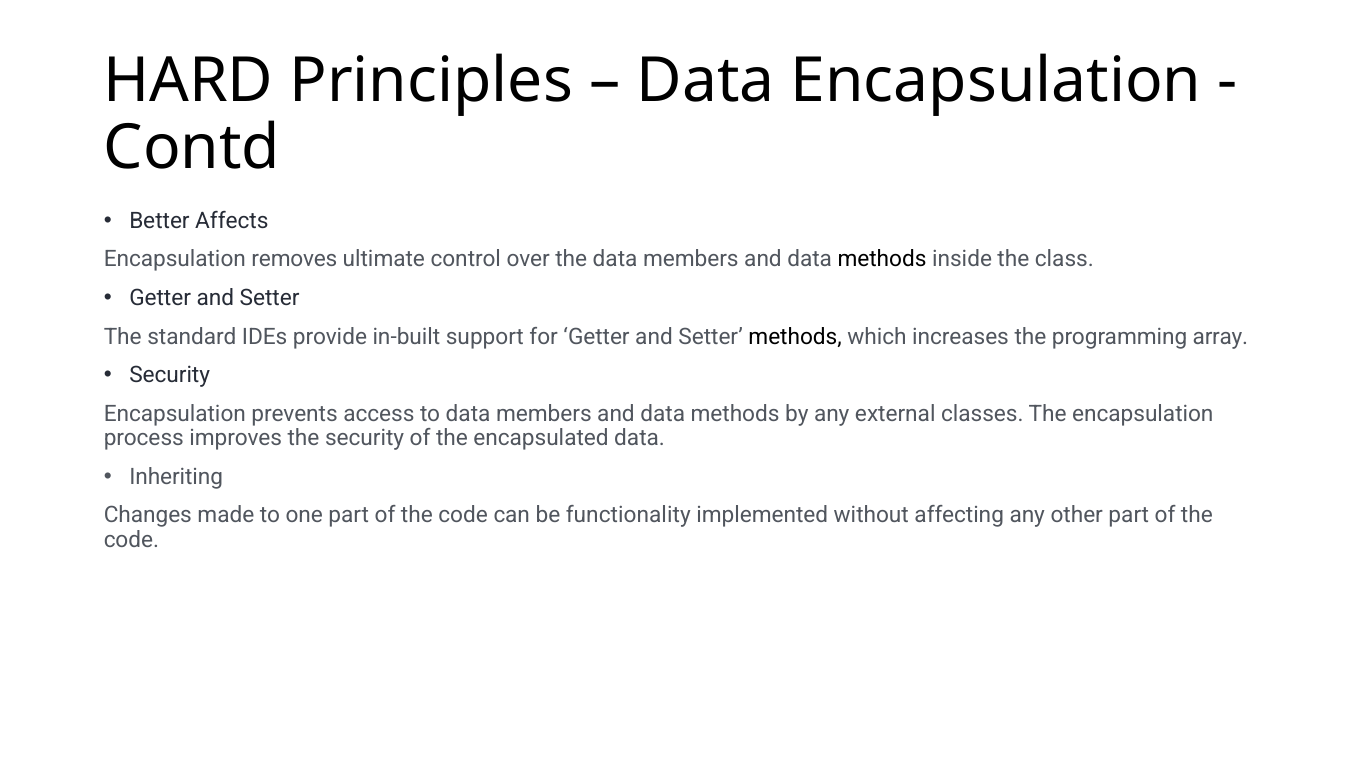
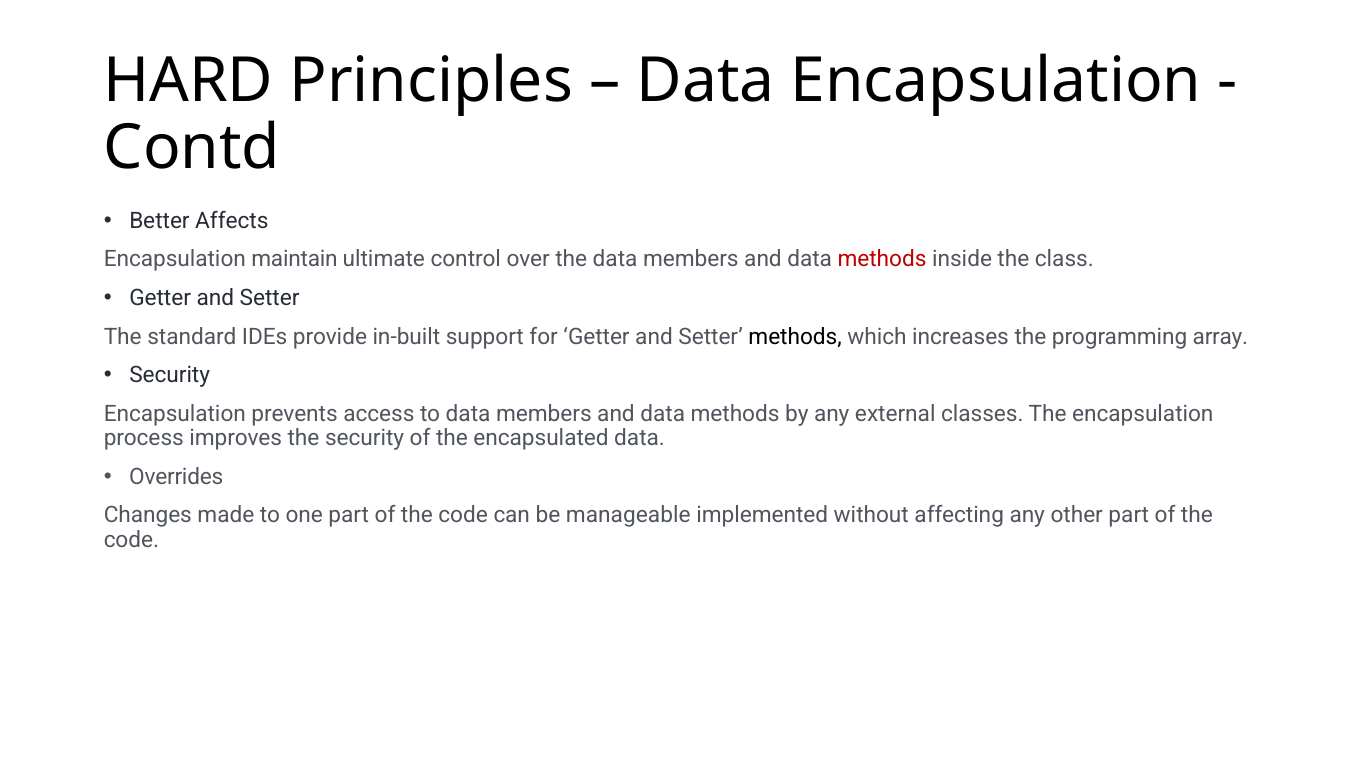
removes: removes -> maintain (294, 260)
methods colour: black -> red (882, 260)
Inheriting: Inheriting -> Overrides (176, 477)
functionality: functionality -> manageable (628, 516)
